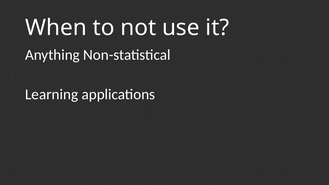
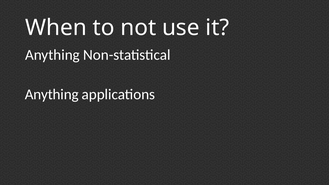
Learning: Learning -> Anything (52, 94)
